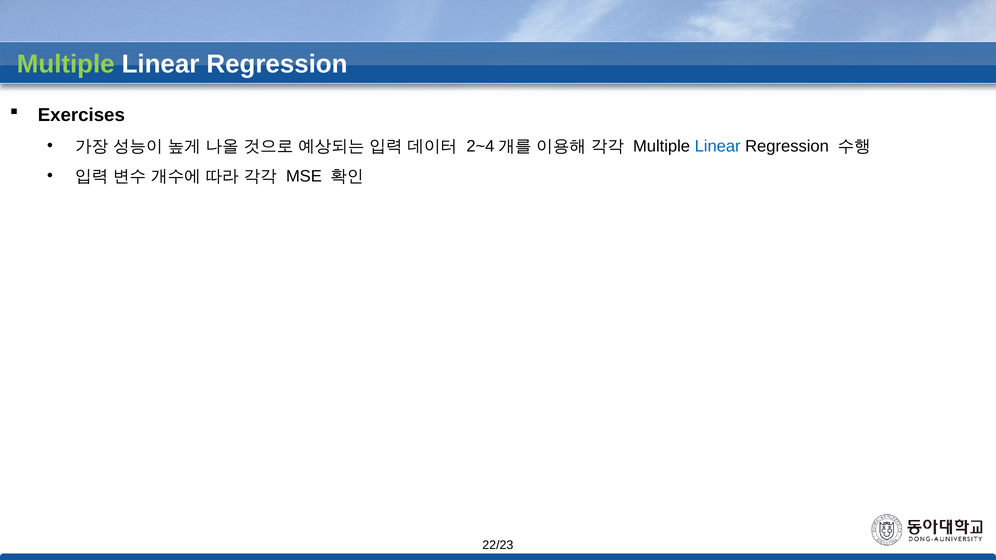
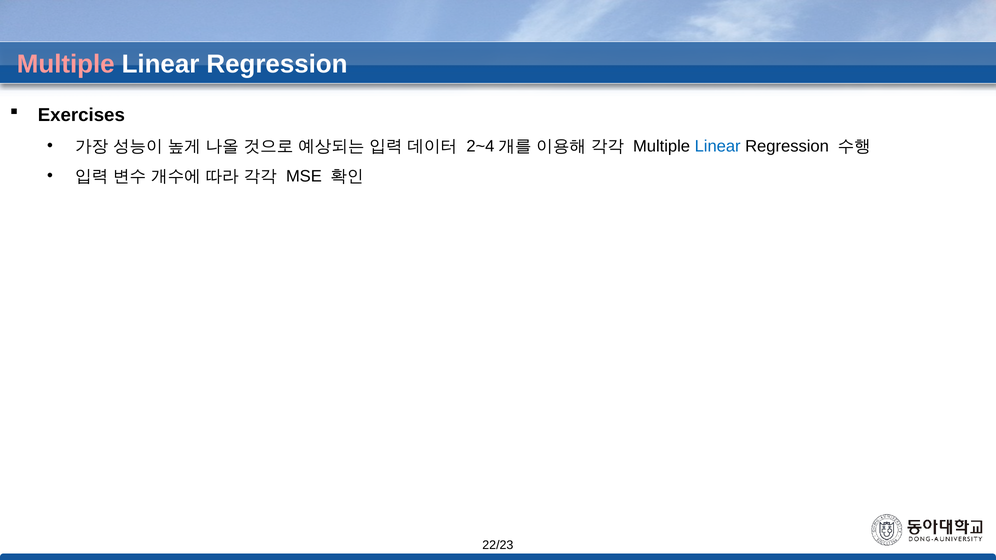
Multiple colour: light green -> pink (66, 64)
